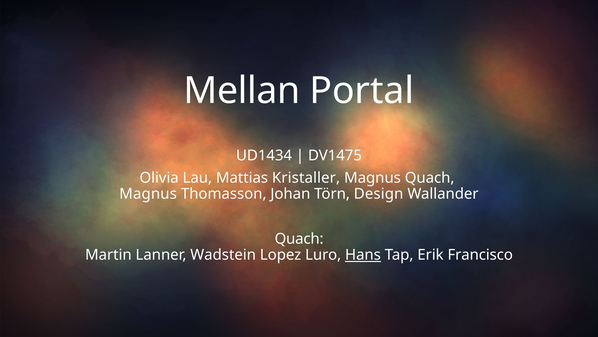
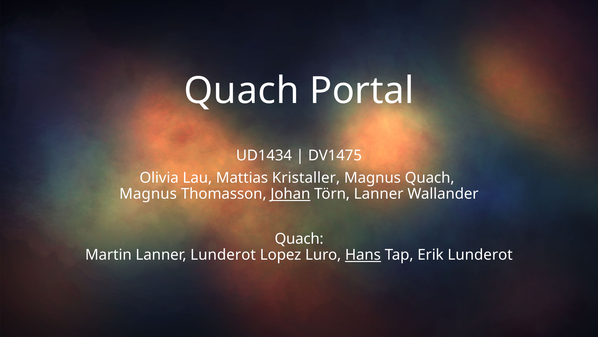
Mellan: Mellan -> Quach (242, 91)
Johan underline: none -> present (290, 194)
Törn Design: Design -> Lanner (379, 194)
Lanner Wadstein: Wadstein -> Lunderot (223, 255)
Erik Francisco: Francisco -> Lunderot (480, 255)
